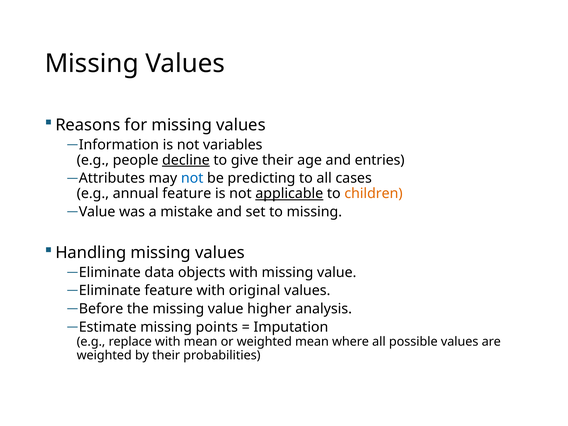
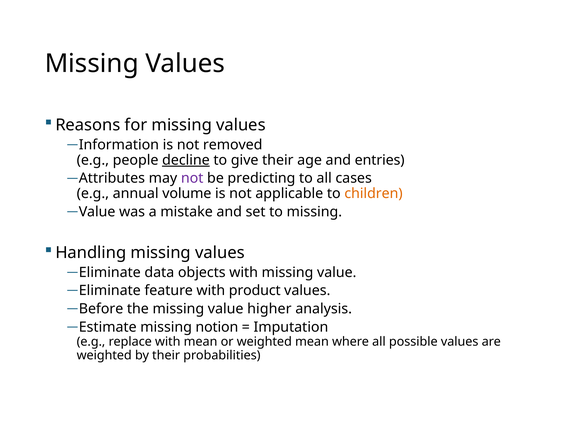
variables: variables -> removed (233, 145)
not colour: blue -> purple (192, 178)
annual feature: feature -> volume (187, 194)
applicable underline: present -> none (289, 194)
original: original -> product (255, 291)
points: points -> notion (217, 327)
